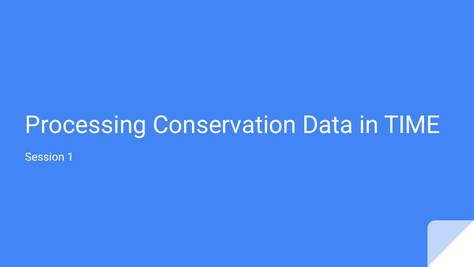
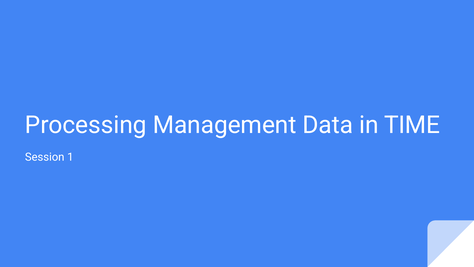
Conservation: Conservation -> Management (225, 125)
